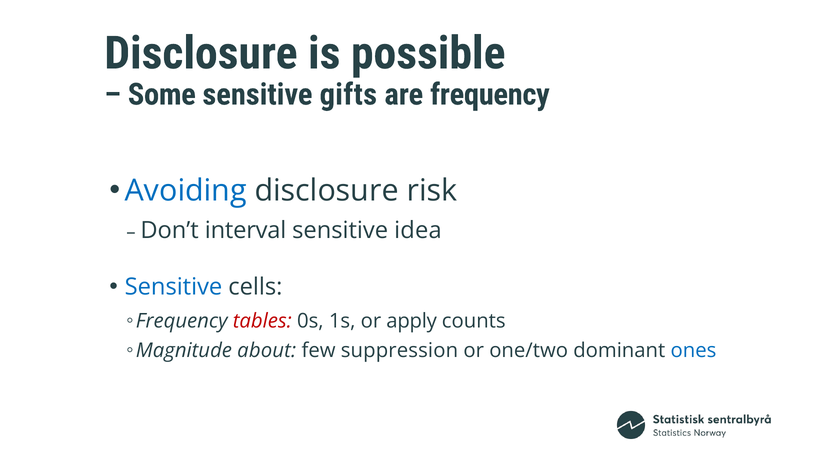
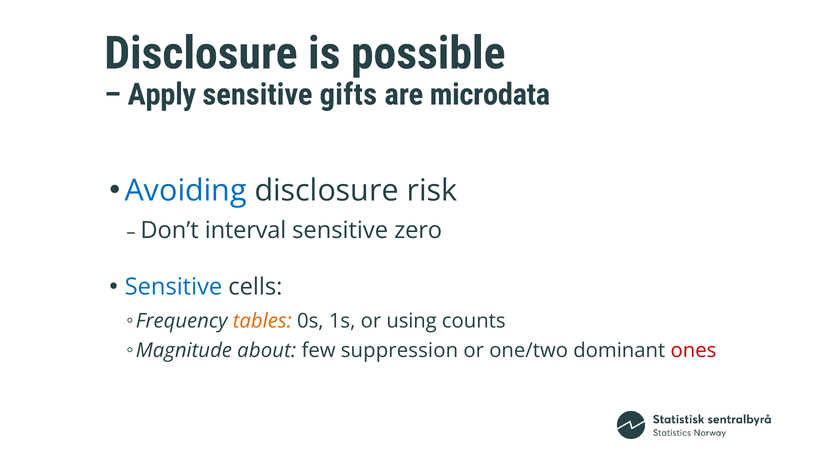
Some: Some -> Apply (162, 95)
are frequency: frequency -> microdata (490, 95)
idea: idea -> zero (418, 230)
tables colour: red -> orange (262, 321)
apply: apply -> using (412, 321)
ones colour: blue -> red (693, 351)
